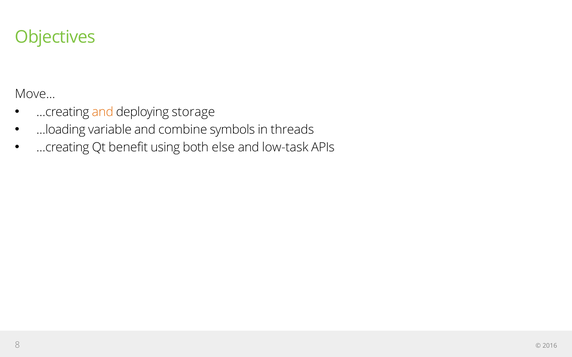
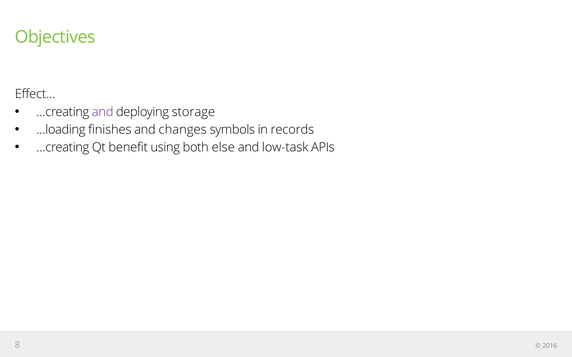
Move…: Move… -> Effect… (35, 94)
and colour: orange -> purple (103, 112)
variable: variable -> finishes (110, 130)
combine: combine -> changes (183, 130)
threads: threads -> records (292, 130)
